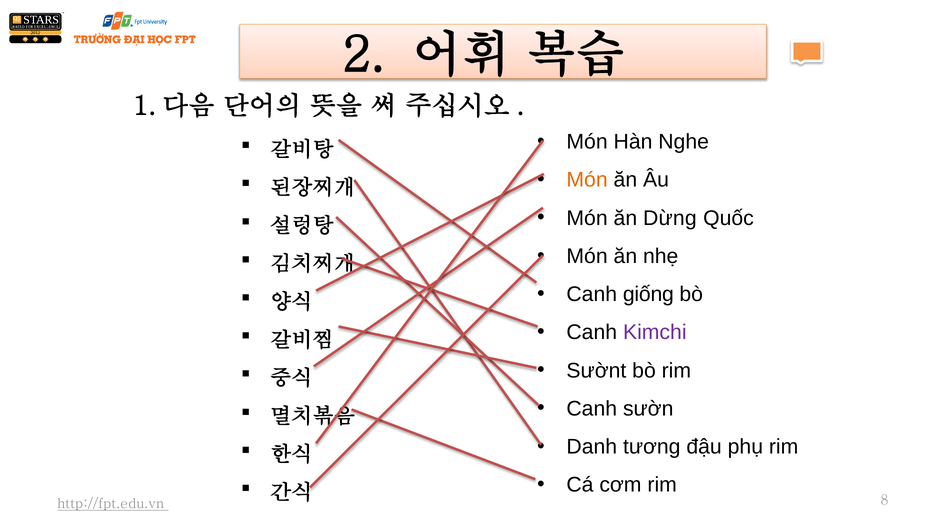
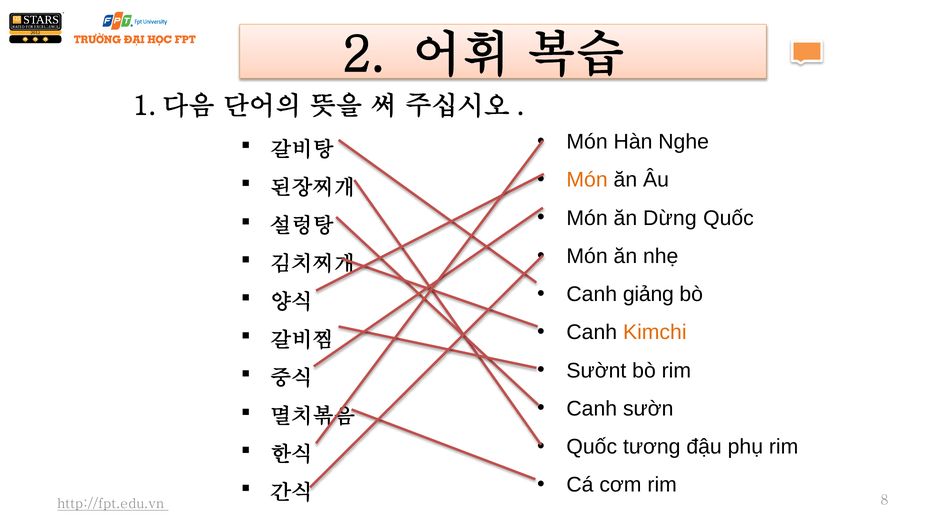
giống: giống -> giảng (648, 294)
Kimchi colour: purple -> orange (655, 333)
Danh: Danh -> Quốc (592, 447)
